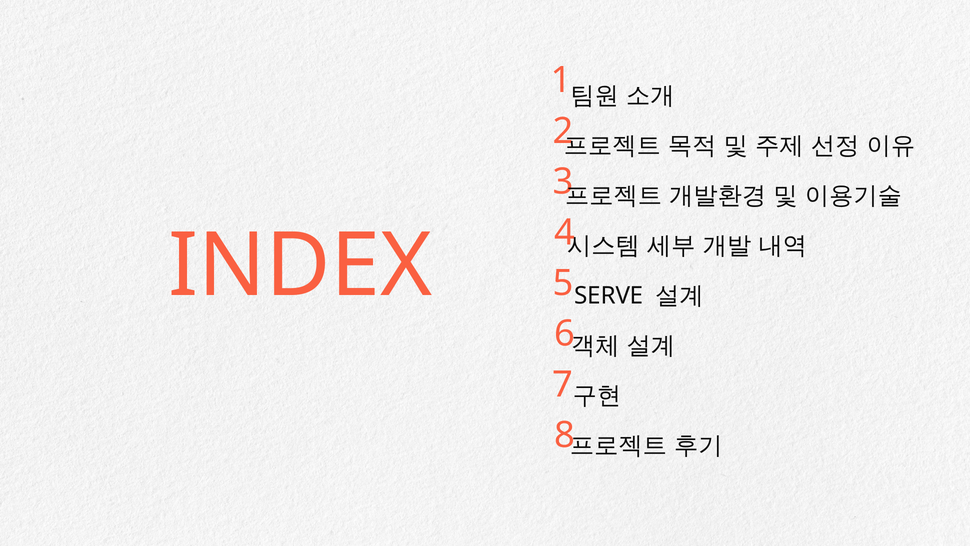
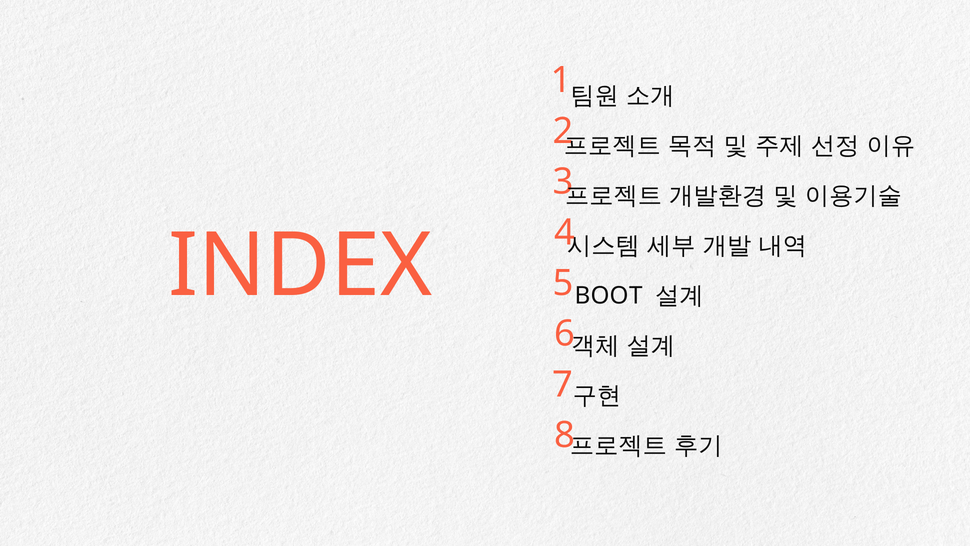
SERVE: SERVE -> BOOT (609, 296)
